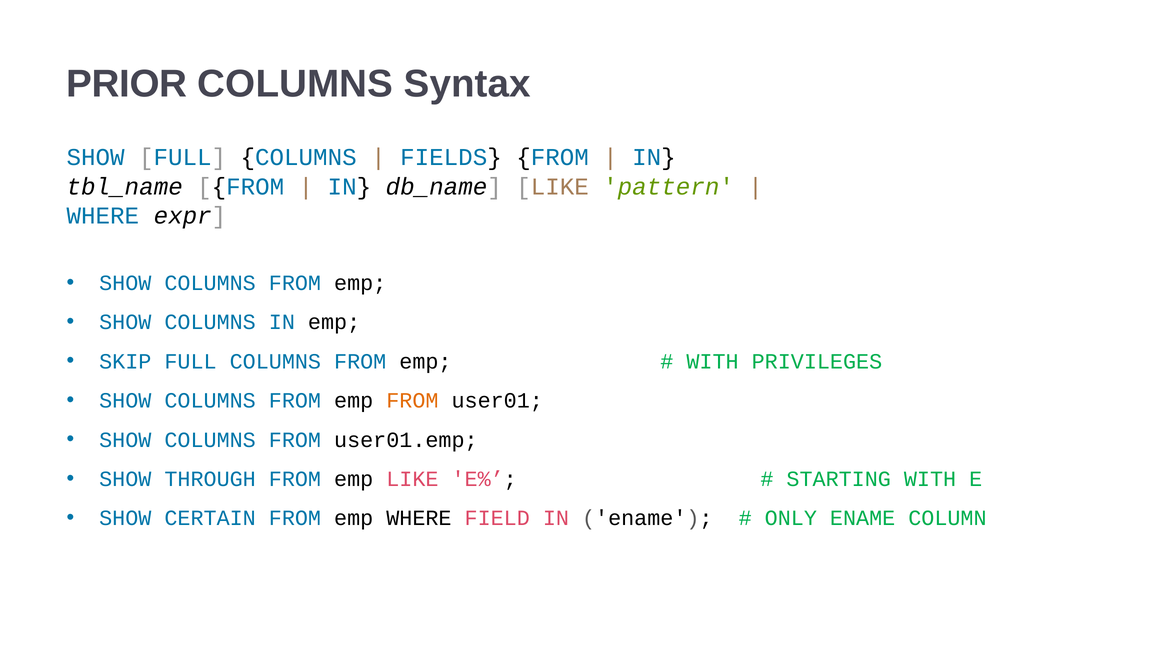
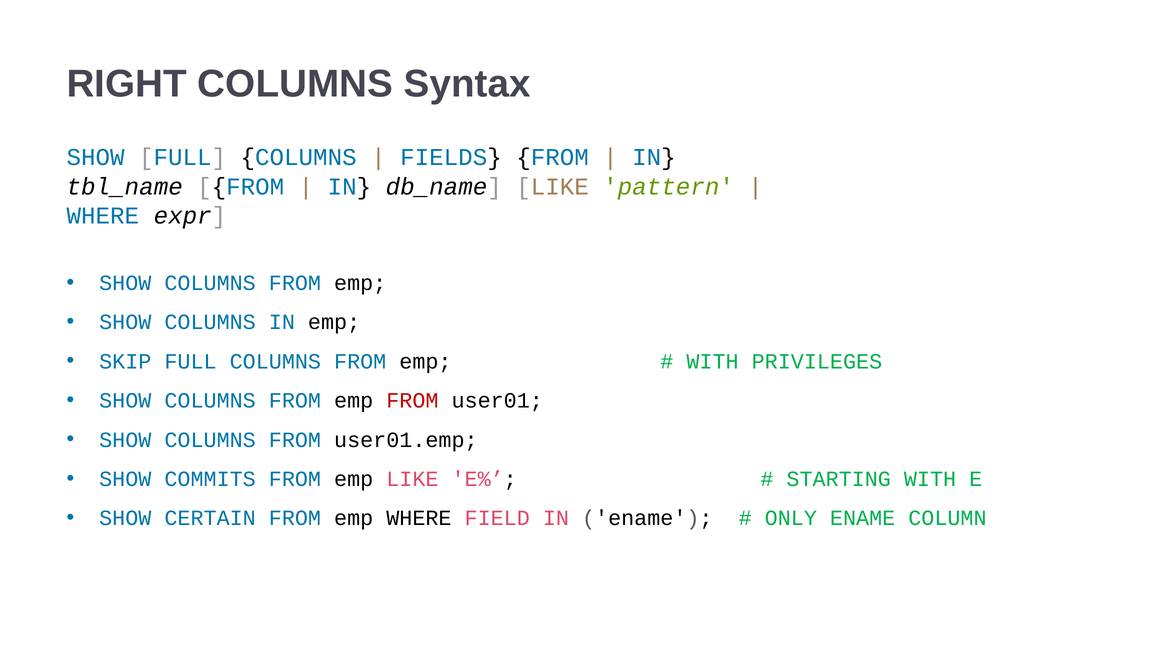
PRIOR: PRIOR -> RIGHT (127, 84)
FROM colour: orange -> red (412, 400)
THROUGH: THROUGH -> COMMITS (210, 479)
